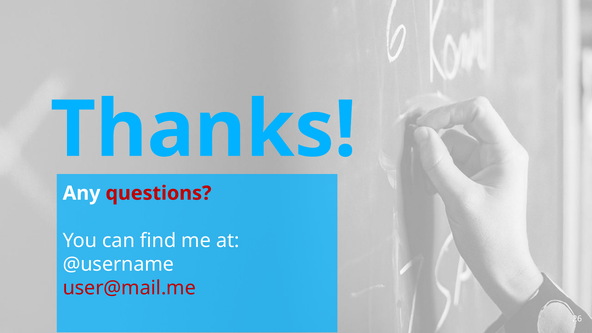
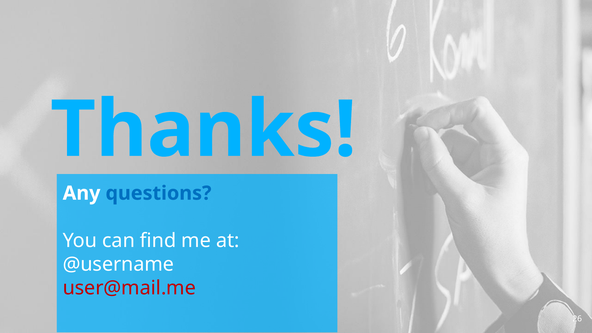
questions colour: red -> blue (158, 193)
